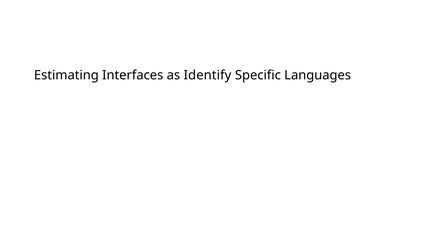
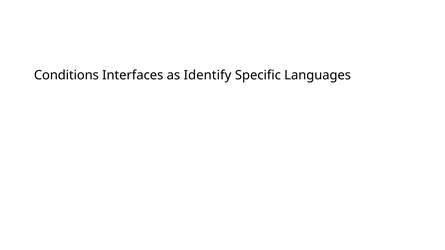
Estimating: Estimating -> Conditions (66, 75)
